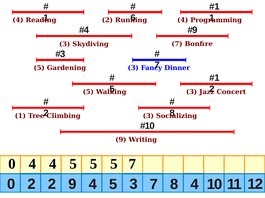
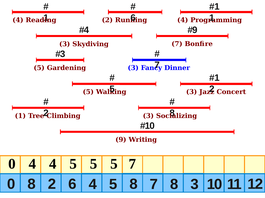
0 2: 2 -> 8 (32, 185)
2 9: 9 -> 6 (72, 185)
5 3: 3 -> 8 (133, 185)
7 8 4: 4 -> 3 (195, 185)
